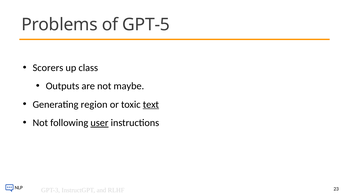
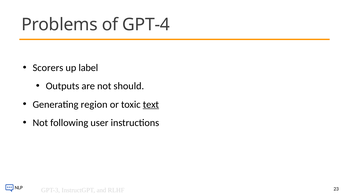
GPT-5: GPT-5 -> GPT-4 (146, 25)
class: class -> label (88, 68)
maybe: maybe -> should (129, 86)
user underline: present -> none (99, 123)
